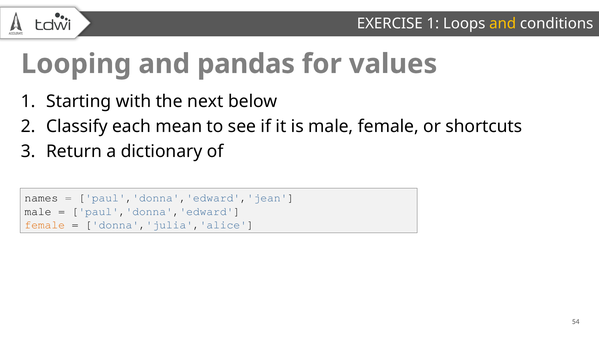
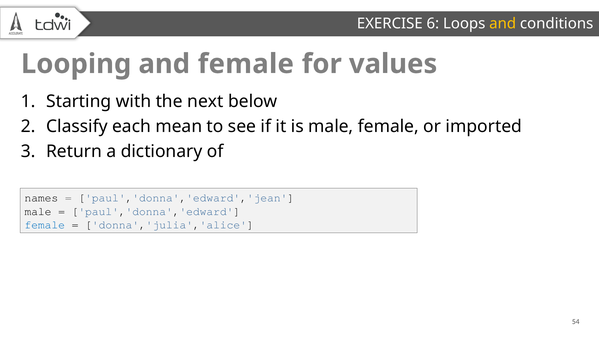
EXERCISE 1: 1 -> 6 (433, 24)
and pandas: pandas -> female (246, 64)
shortcuts: shortcuts -> imported (484, 126)
female colour: orange -> blue (45, 225)
